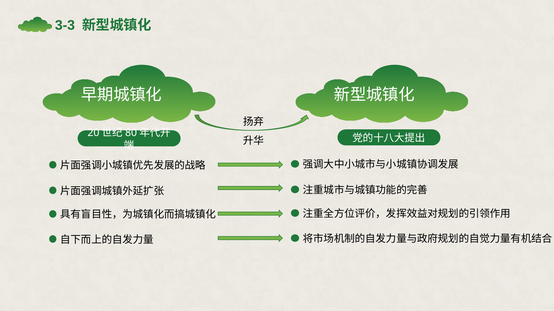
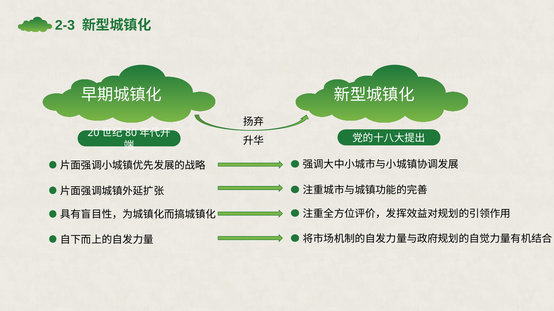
3-3: 3-3 -> 2-3 (65, 25)
